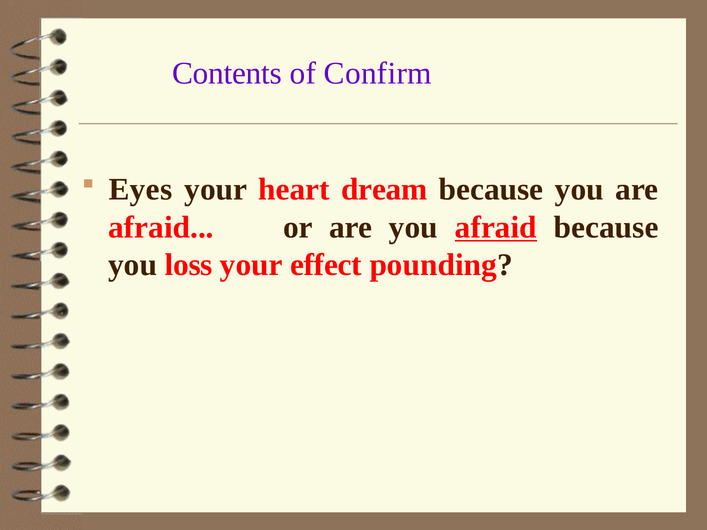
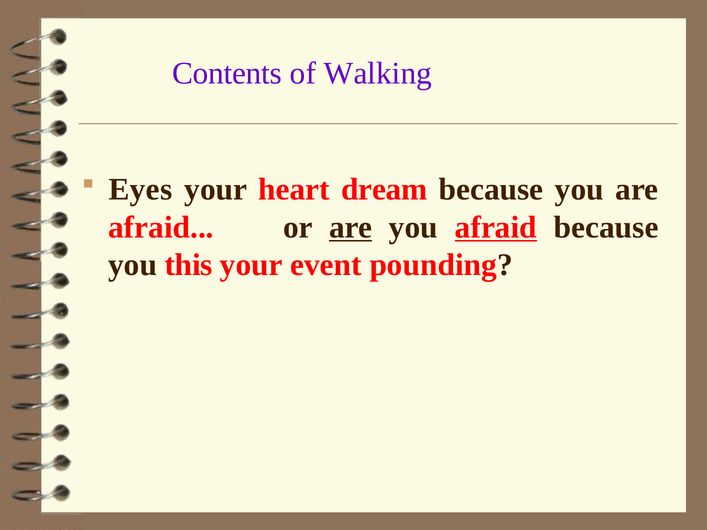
Confirm: Confirm -> Walking (378, 73)
are underline: none -> present (351, 227)
loss: loss -> this (189, 265)
effect: effect -> event (326, 265)
